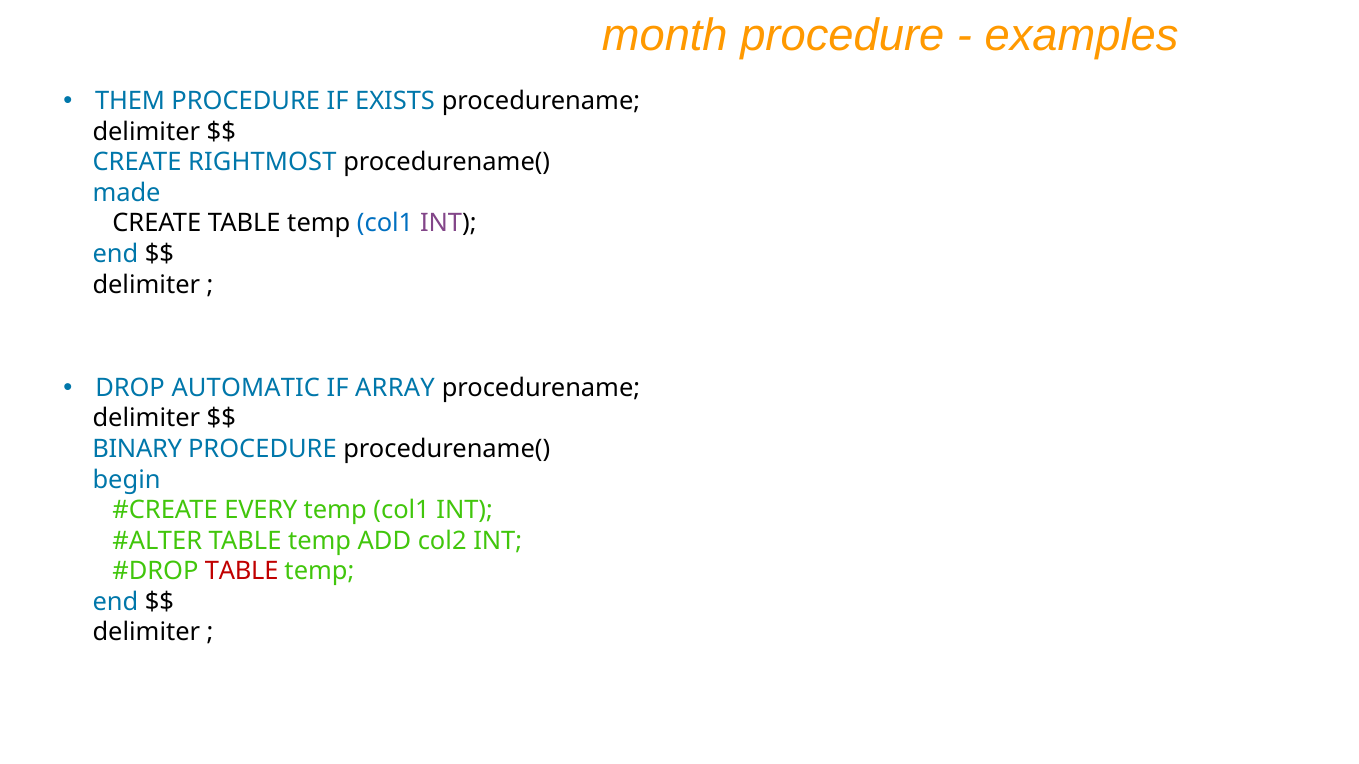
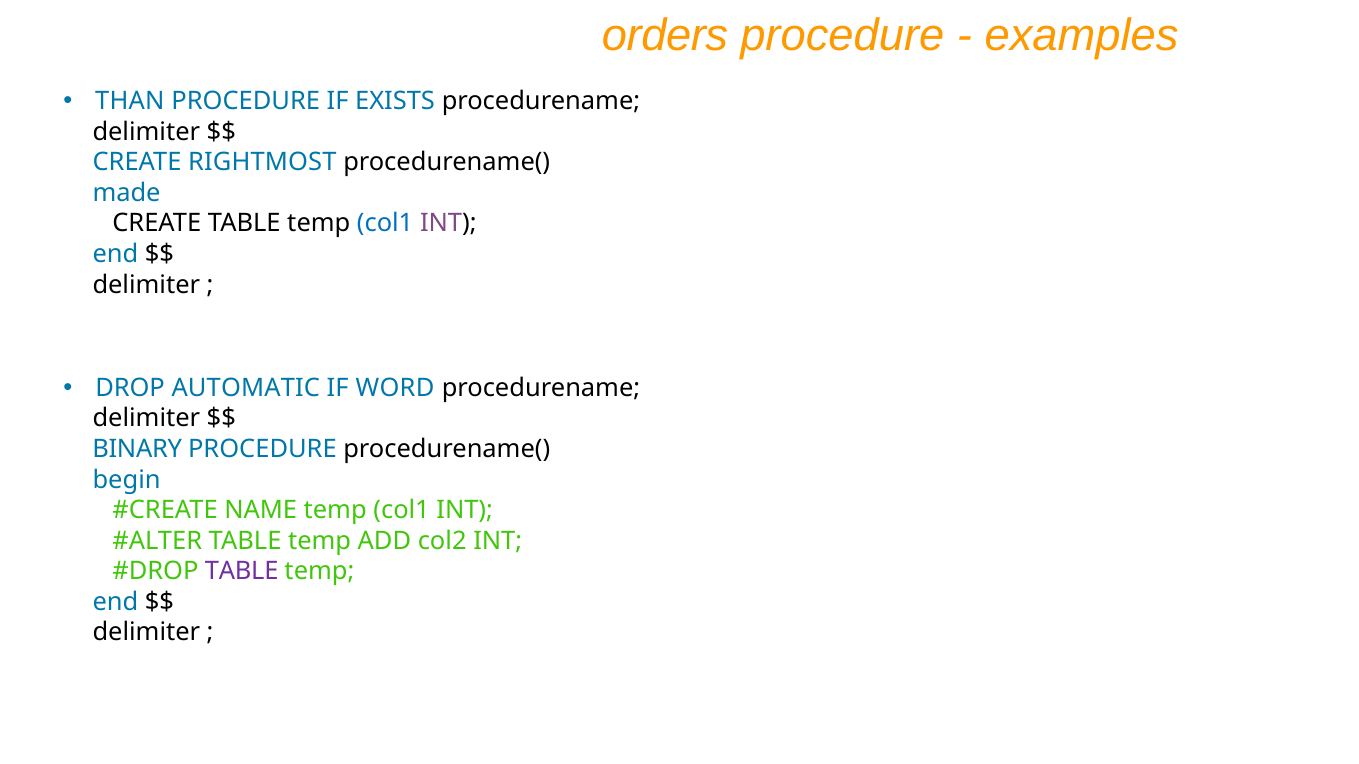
month: month -> orders (665, 35)
THEM: THEM -> THAN (130, 101)
ARRAY: ARRAY -> WORD (395, 388)
EVERY: EVERY -> NAME (261, 511)
TABLE colour: red -> purple (242, 572)
